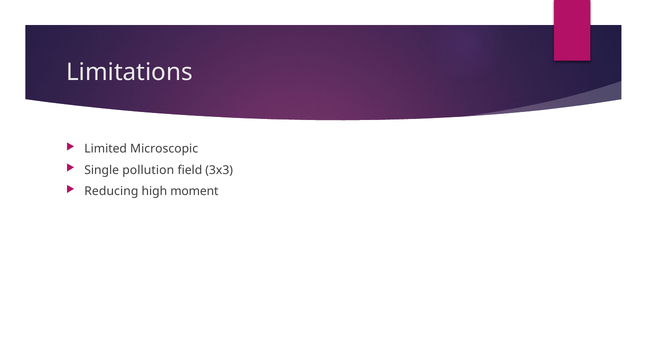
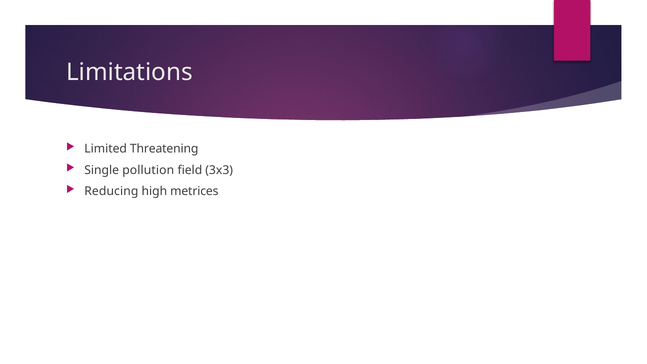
Microscopic: Microscopic -> Threatening (164, 149)
moment: moment -> metrices (194, 191)
